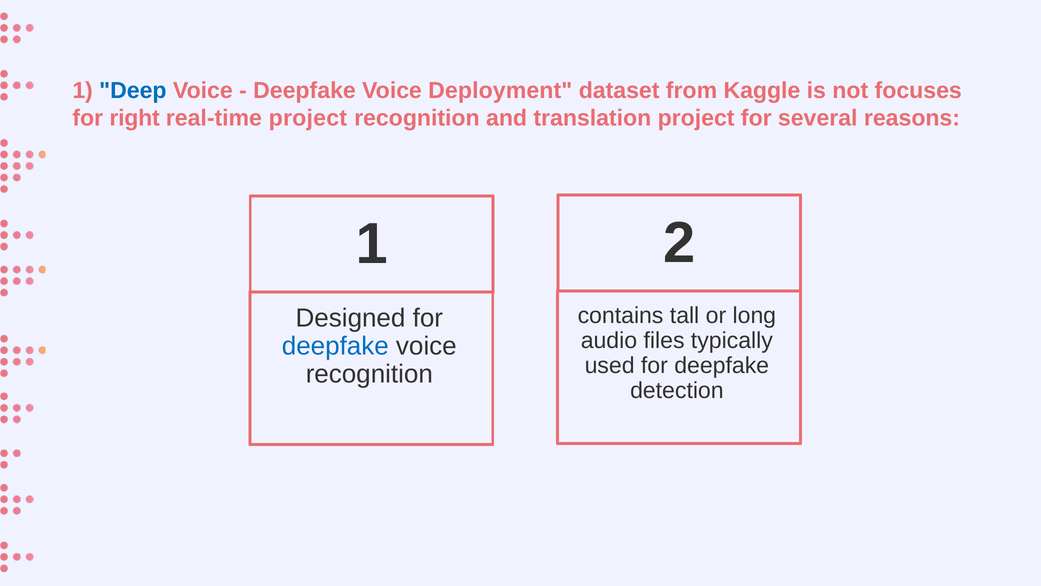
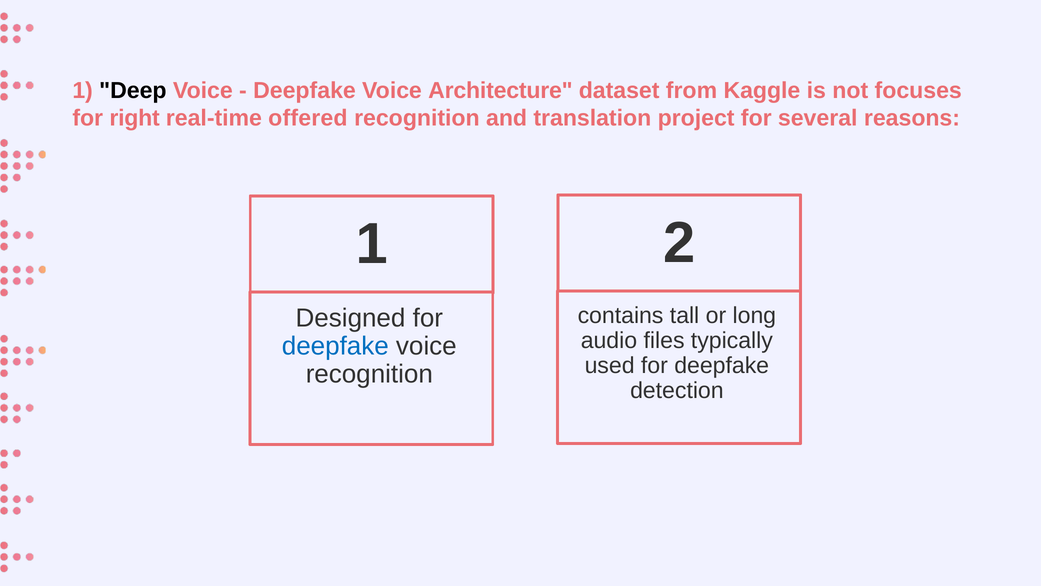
Deep colour: blue -> black (133, 90)
Deployment: Deployment -> Architecture (500, 90)
real-time project: project -> offered (308, 118)
